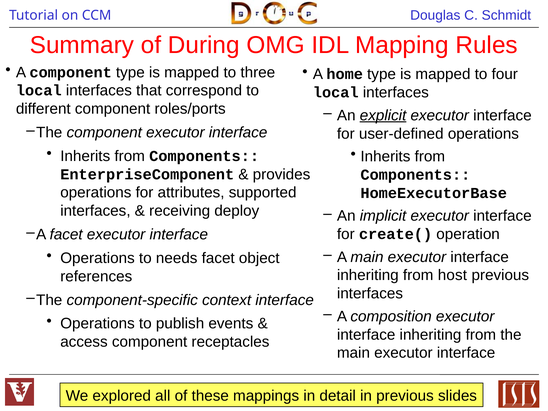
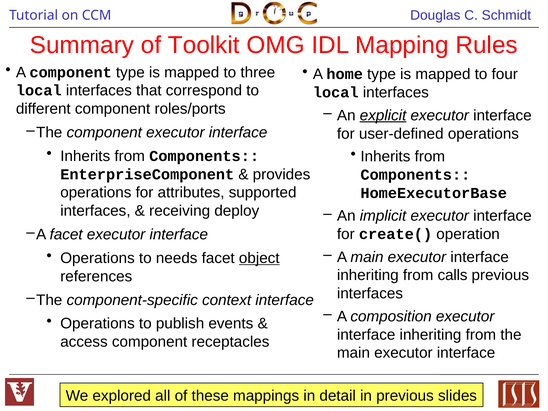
During: During -> Toolkit (204, 45)
object underline: none -> present (259, 258)
host: host -> calls (453, 275)
